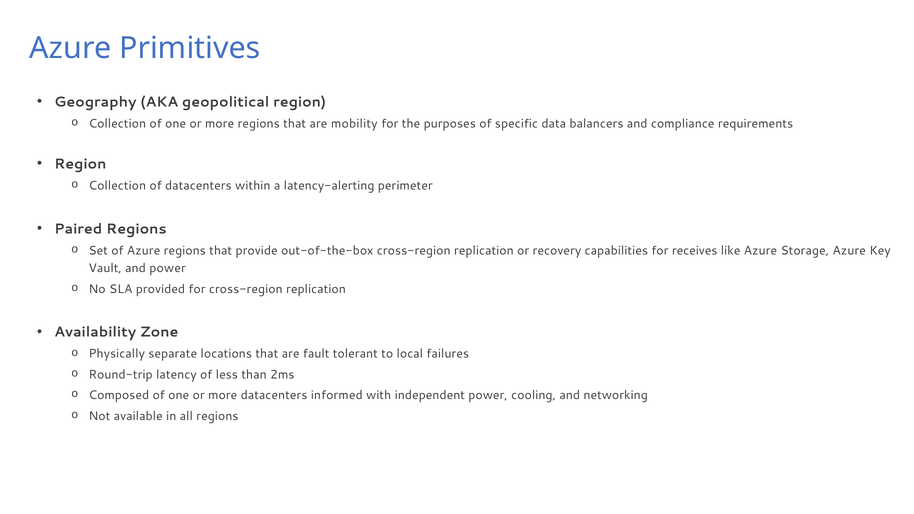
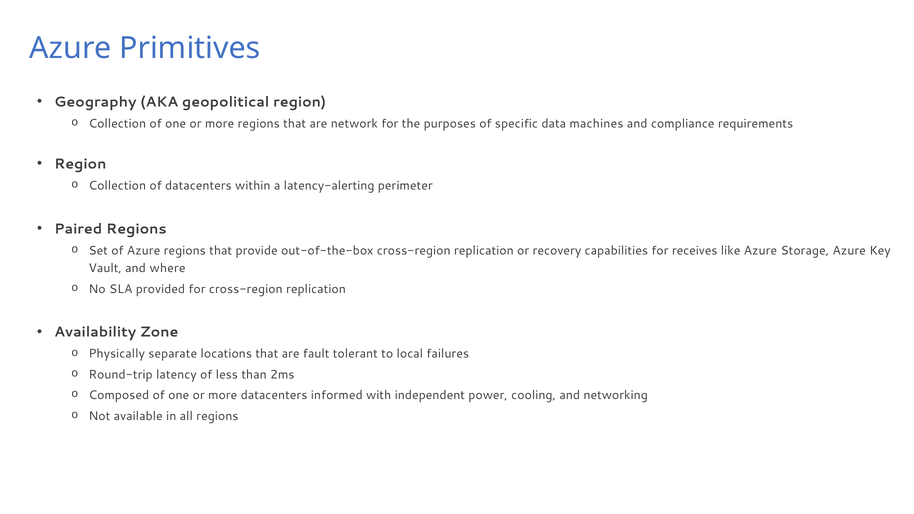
mobility: mobility -> network (354, 124)
balancers: balancers -> machines (596, 124)
and power: power -> where (168, 268)
